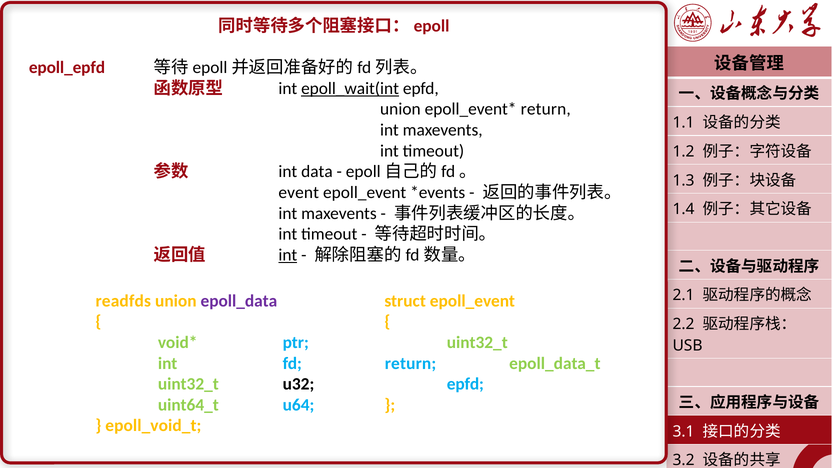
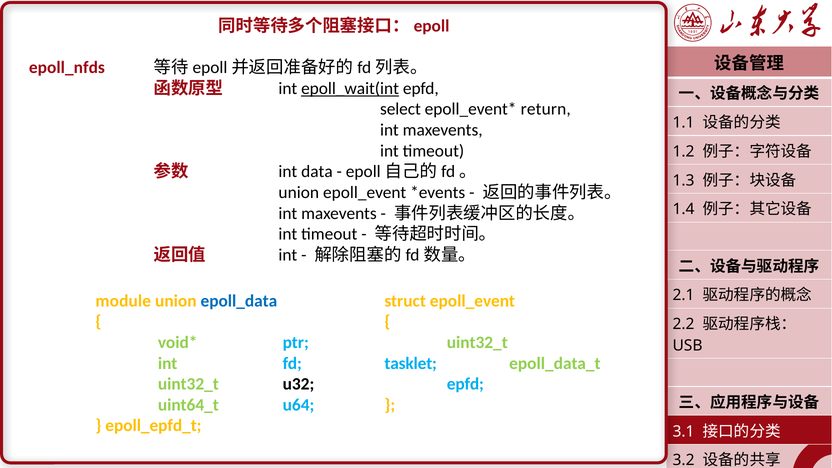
epoll_epfd: epoll_epfd -> epoll_nfds (67, 68)
union: union -> select (400, 109)
event: event -> union (299, 192)
int underline: present -> none (288, 255)
readfds: readfds -> module (123, 301)
epoll_data colour: purple -> blue (239, 301)
return: return -> tasklet (411, 363)
epoll_void_t: epoll_void_t -> epoll_epfd_t (153, 426)
